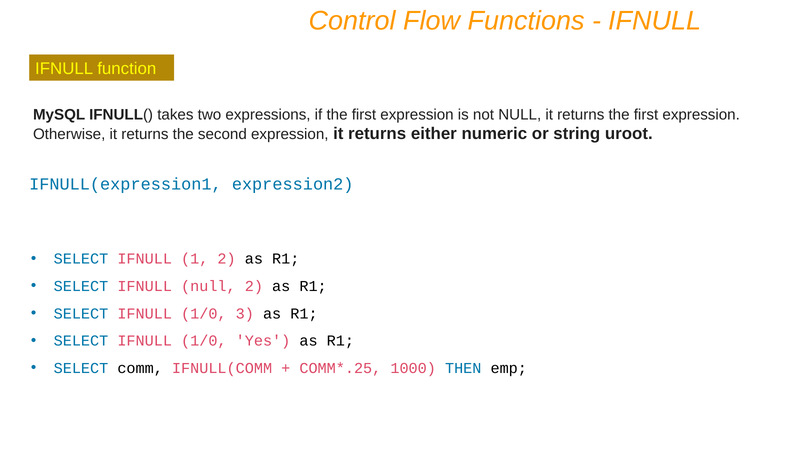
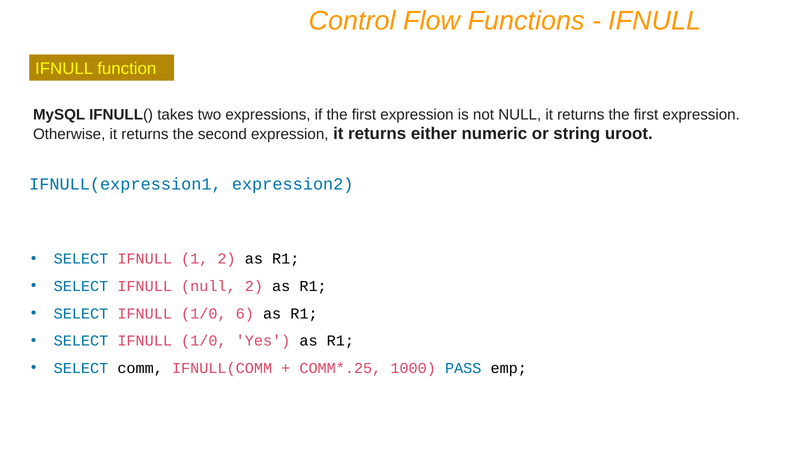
3: 3 -> 6 (245, 314)
THEN: THEN -> PASS (463, 368)
